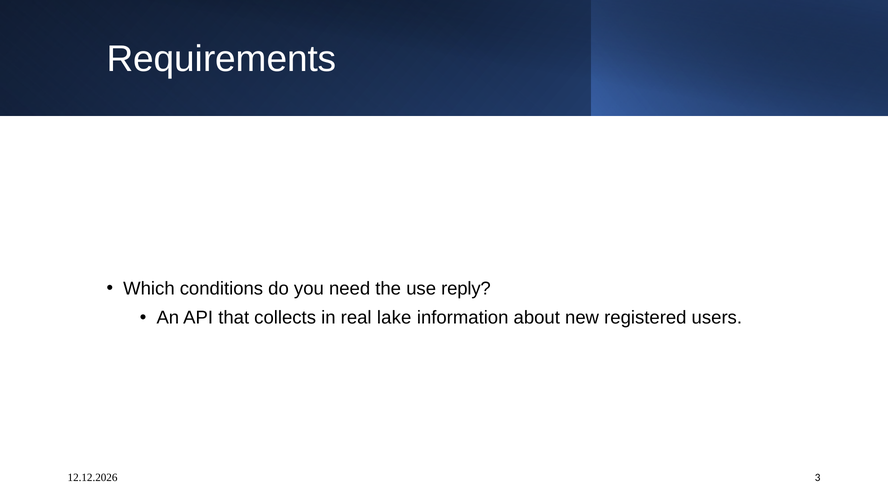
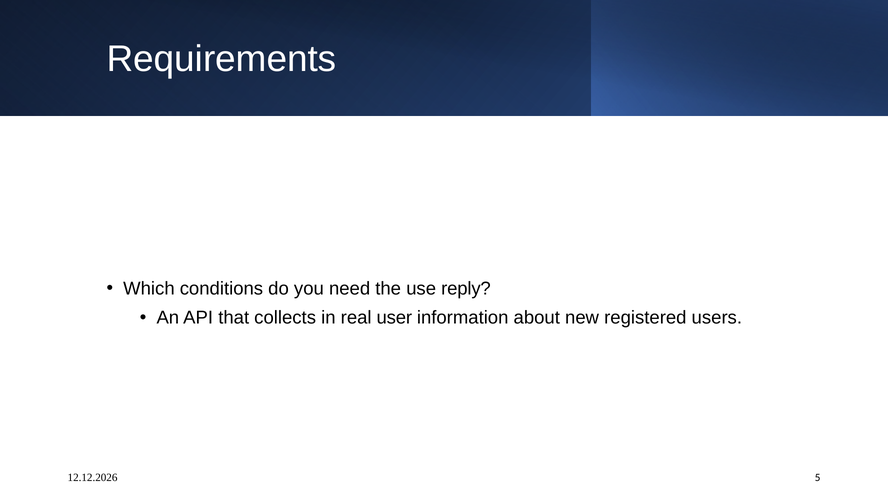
lake: lake -> user (394, 317)
3: 3 -> 5 (818, 477)
